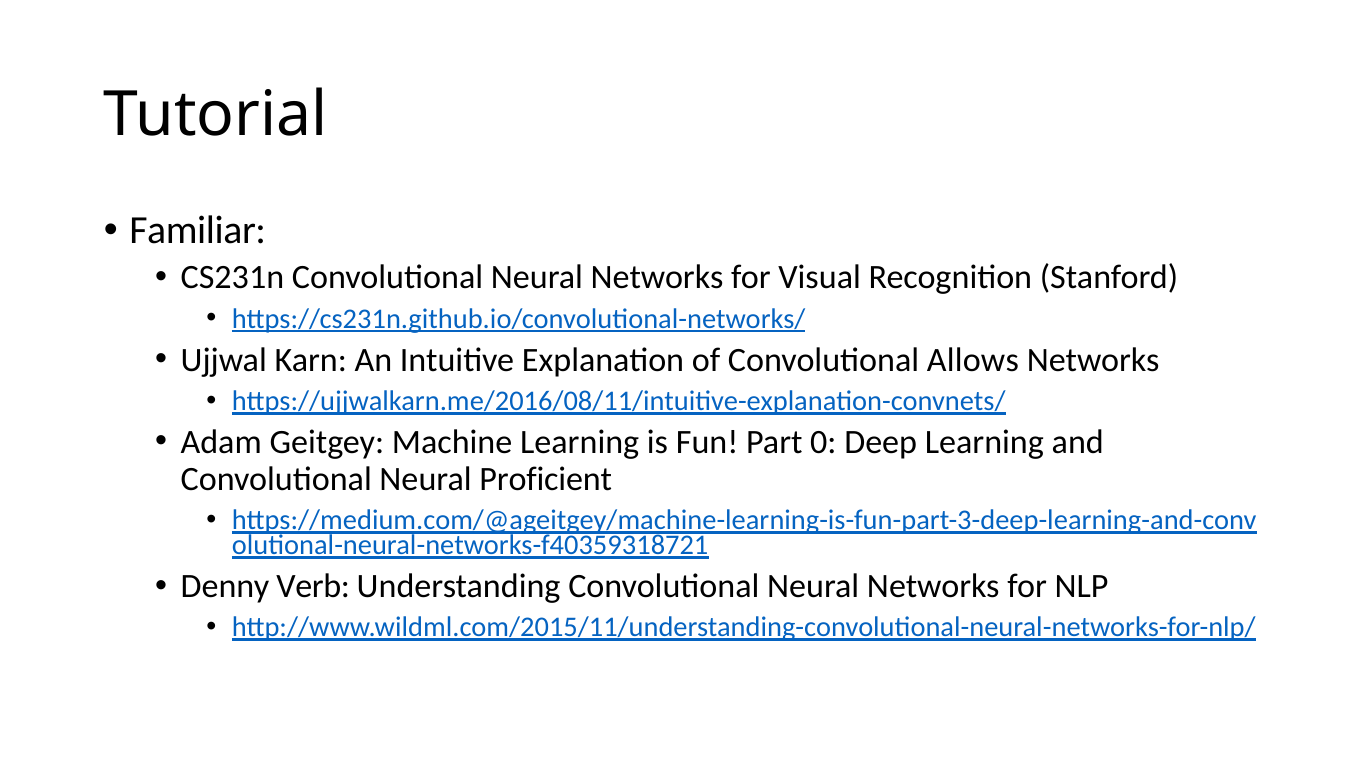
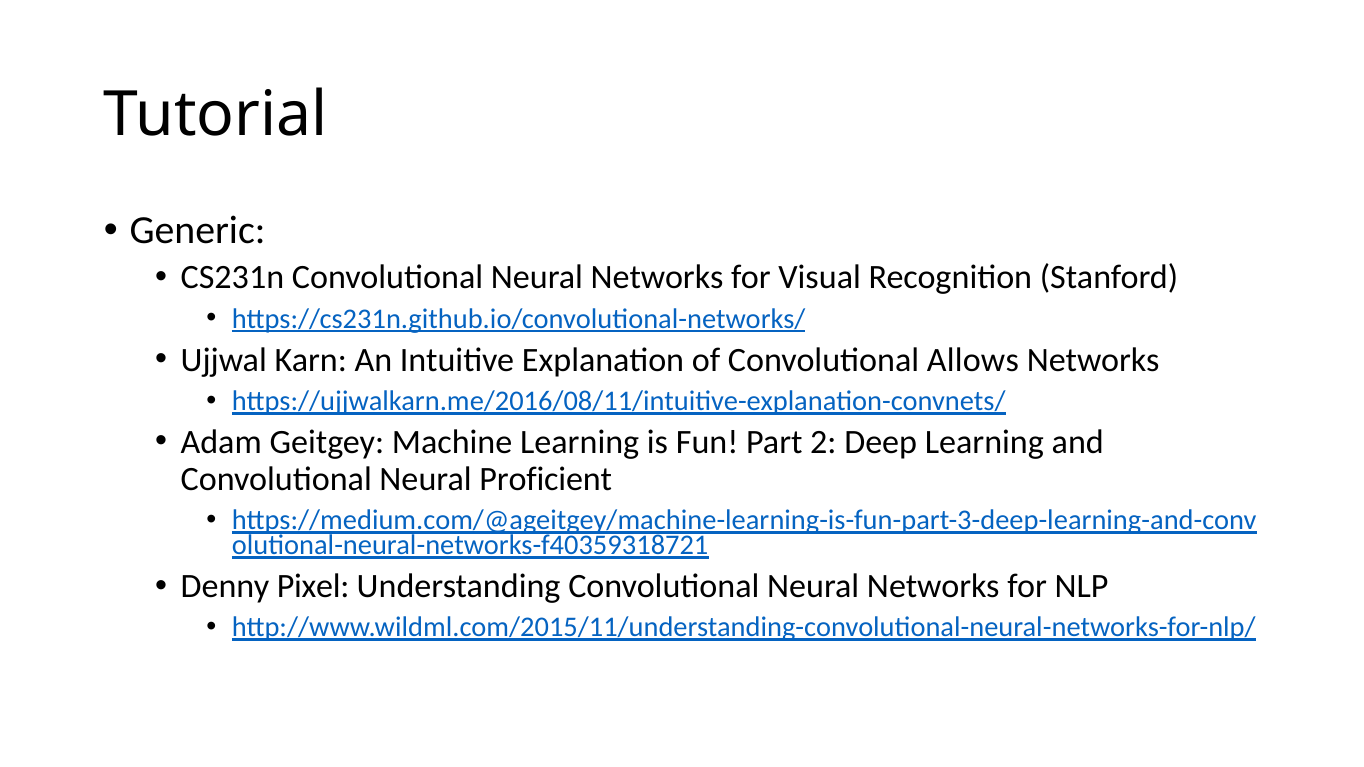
Familiar: Familiar -> Generic (198, 231)
0: 0 -> 2 (823, 442)
Verb: Verb -> Pixel (313, 586)
